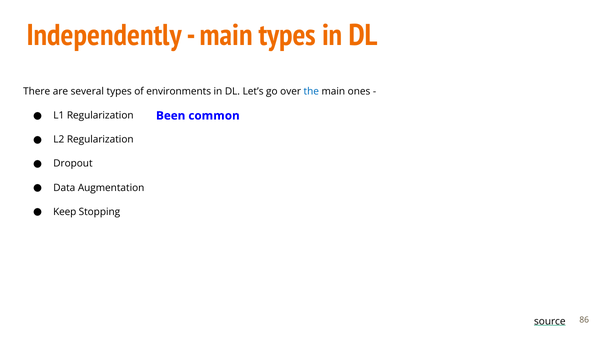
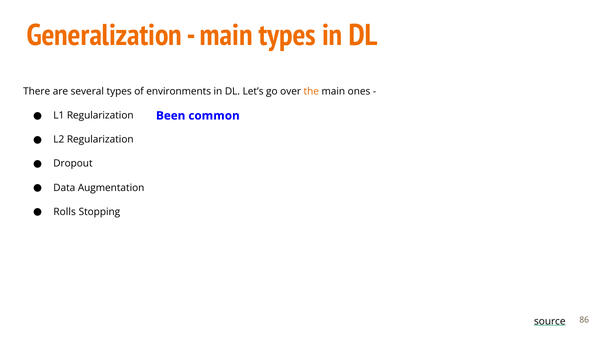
Independently: Independently -> Generalization (104, 35)
the colour: blue -> orange (311, 91)
Keep: Keep -> Rolls (65, 212)
